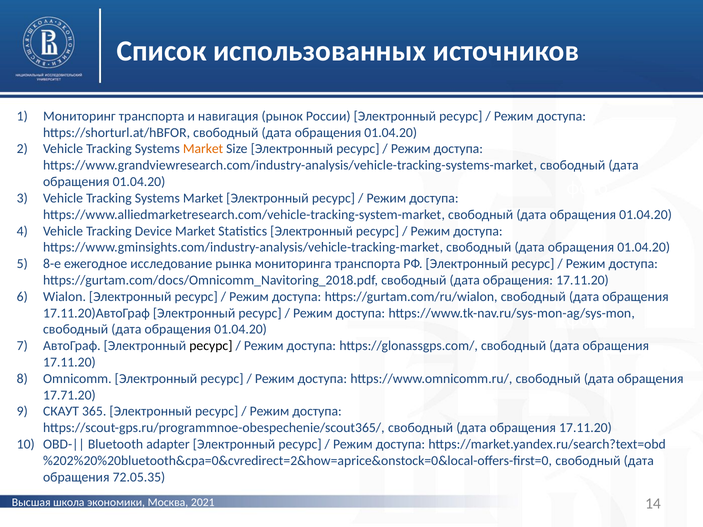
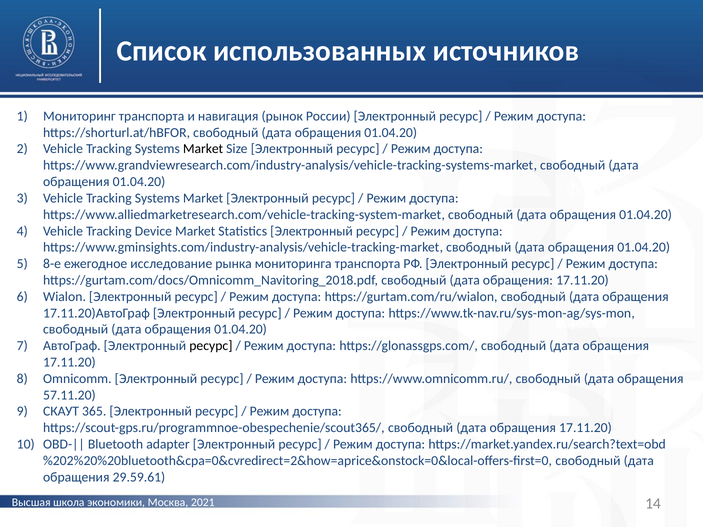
Market colour: orange -> black (203, 149)
17.71.20: 17.71.20 -> 57.11.20 (69, 395)
72.05.35: 72.05.35 -> 29.59.61 (139, 477)
